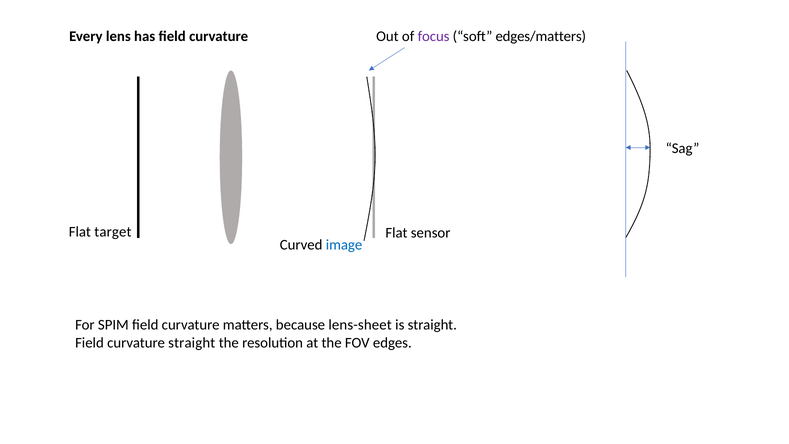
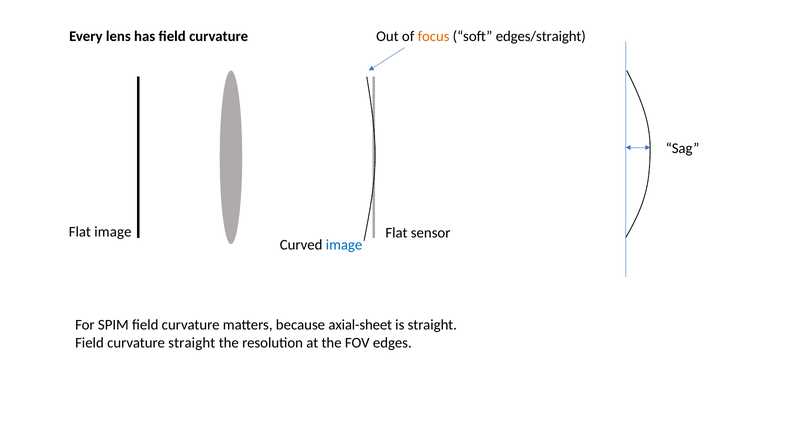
focus colour: purple -> orange (434, 36)
edges/matters: edges/matters -> edges/straight (541, 36)
Flat target: target -> image (113, 232)
lens-sheet: lens-sheet -> axial-sheet (360, 325)
